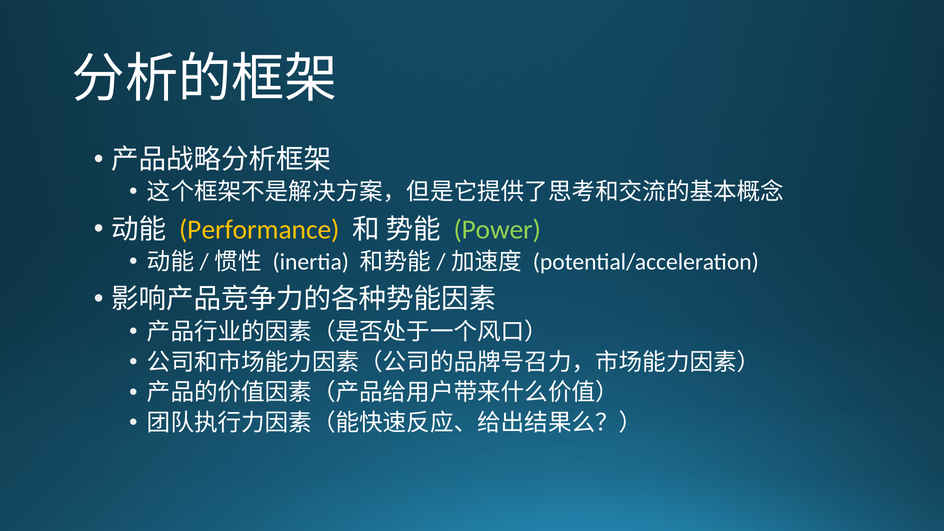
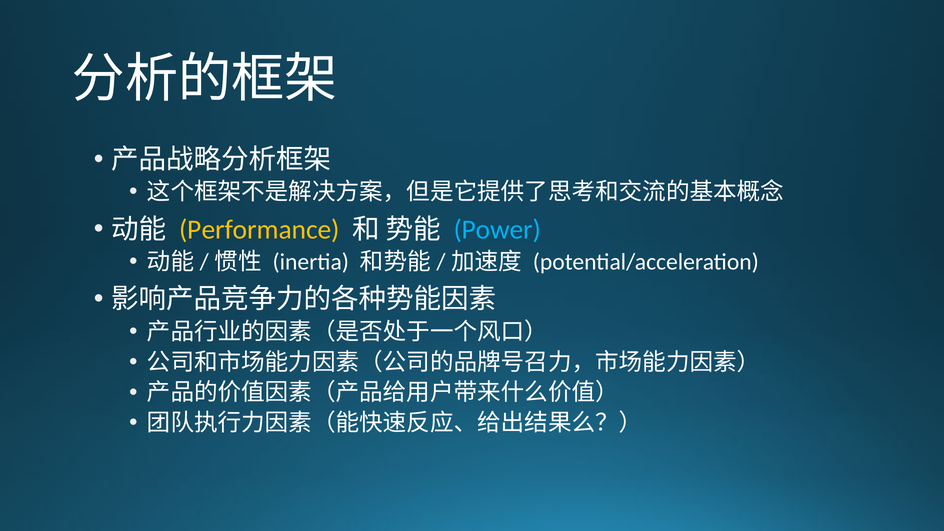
Power colour: light green -> light blue (497, 229)
